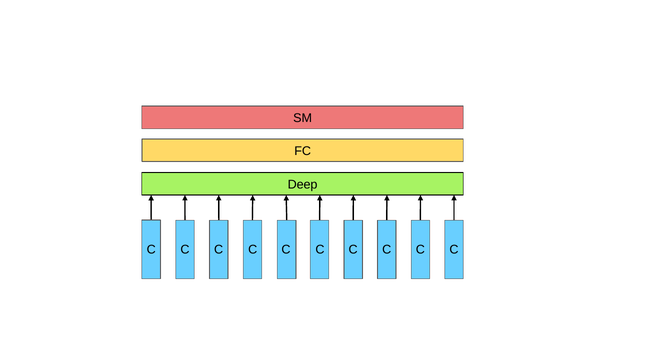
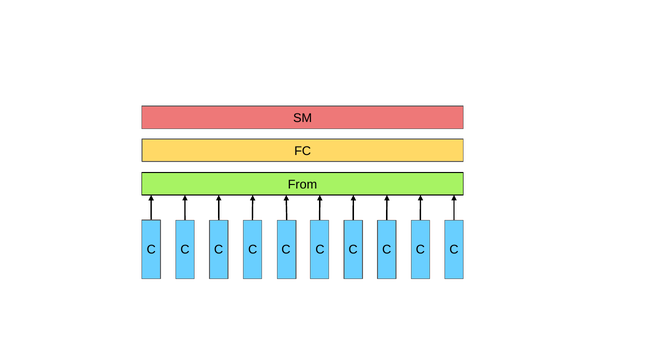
Deep: Deep -> From (302, 185)
